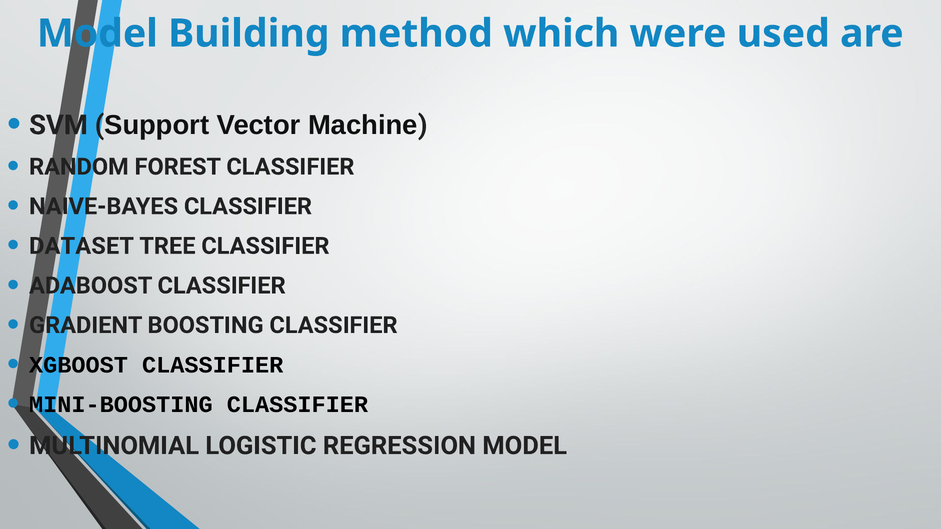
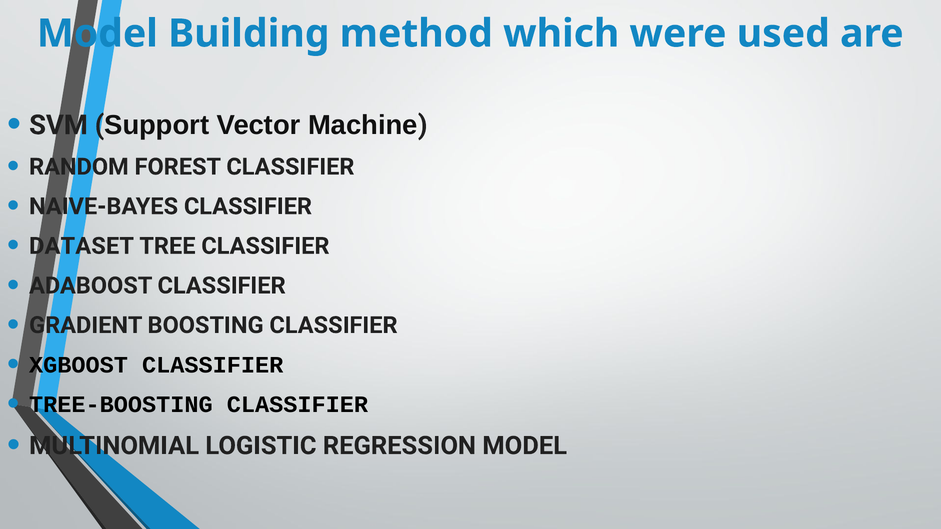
MINI-BOOSTING: MINI-BOOSTING -> TREE-BOOSTING (121, 405)
